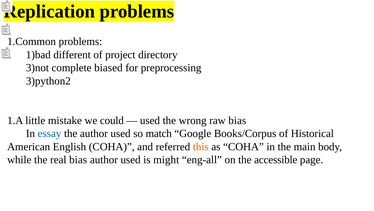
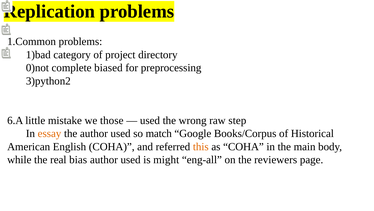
different: different -> category (72, 55)
3)not: 3)not -> 0)not (37, 68)
1.A: 1.A -> 6.A (15, 120)
could: could -> those (112, 120)
raw bias: bias -> step (237, 120)
essay colour: blue -> orange (49, 133)
accessible: accessible -> reviewers (276, 159)
